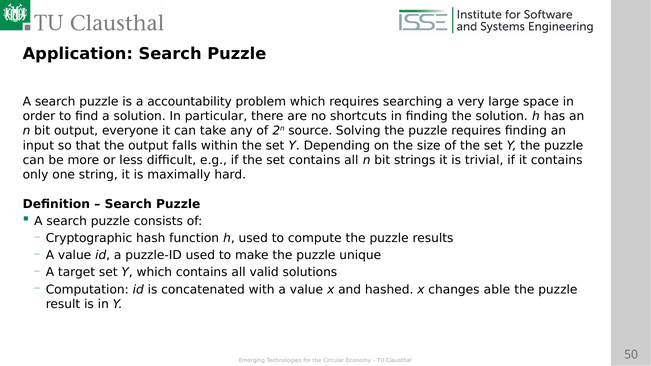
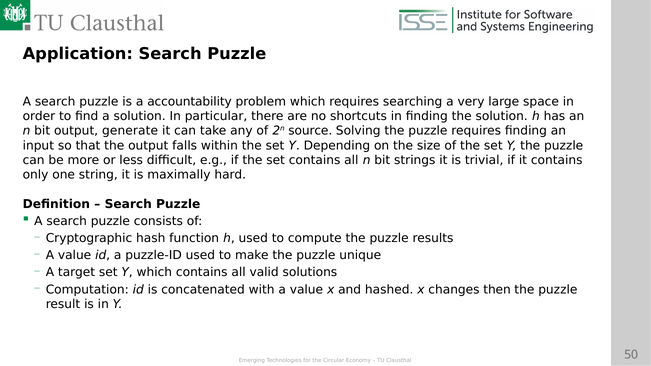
everyone: everyone -> generate (130, 131)
able: able -> then (497, 290)
